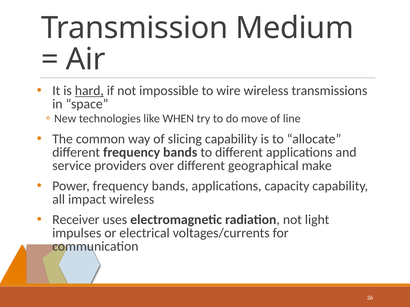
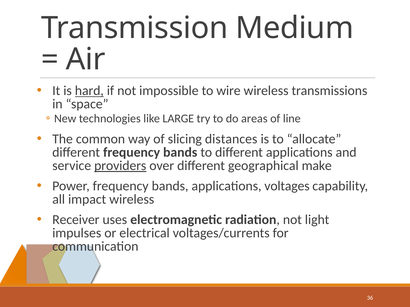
WHEN: WHEN -> LARGE (178, 119)
move: move -> areas (254, 119)
slicing capability: capability -> distances (231, 139)
providers underline: none -> present (120, 166)
capacity: capacity -> voltages (287, 186)
